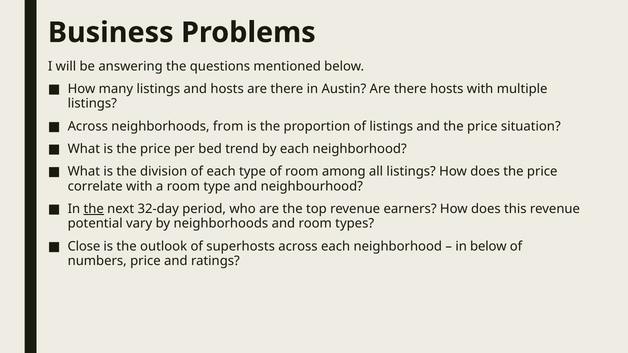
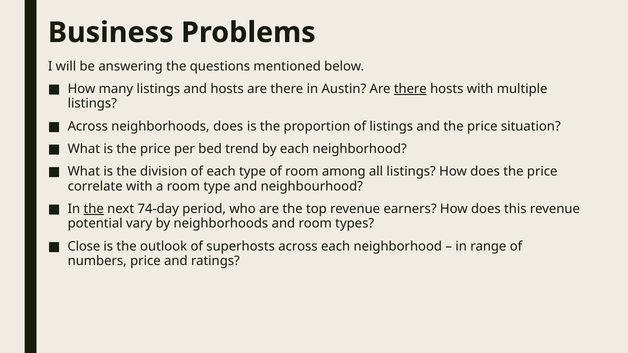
there underline: none -> present (410, 89)
neighborhoods from: from -> does (228, 126)
32-day: 32-day -> 74-day (158, 209)
in below: below -> range (488, 246)
